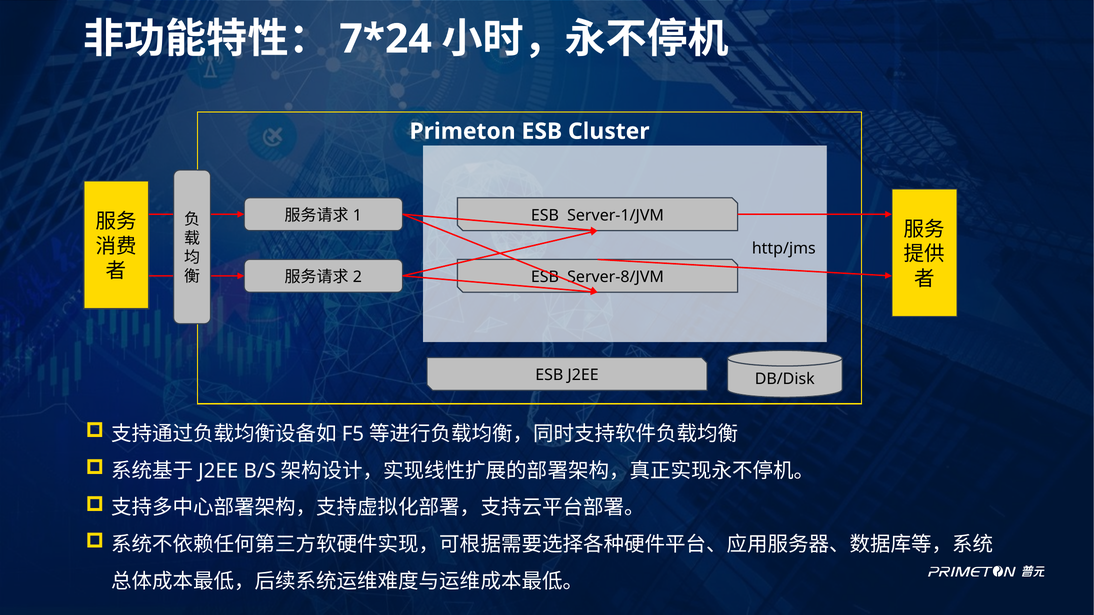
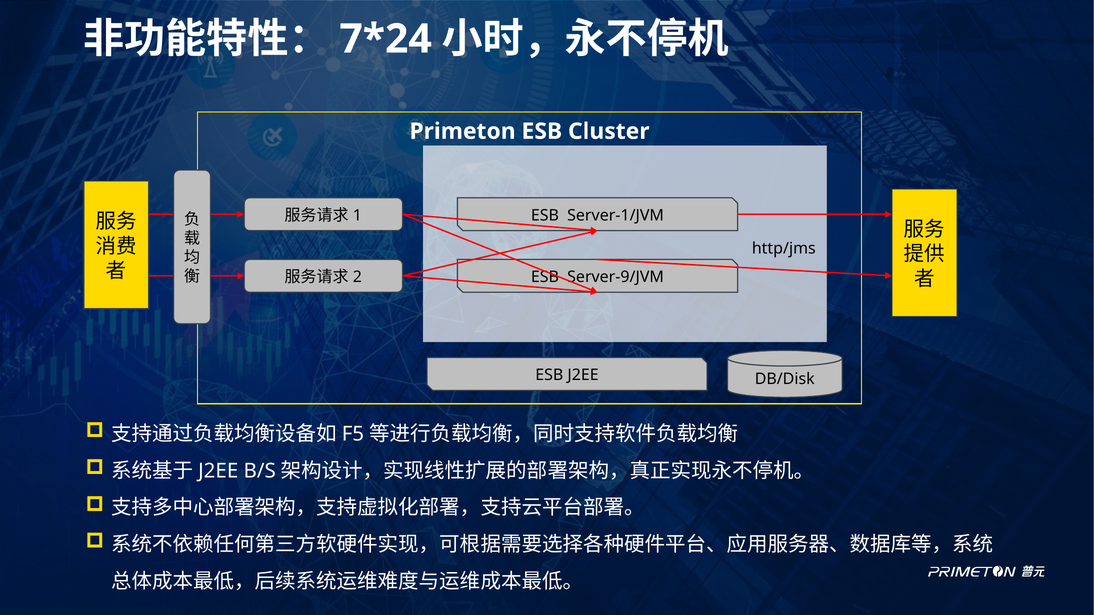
Server-8/JVM: Server-8/JVM -> Server-9/JVM (616, 277)
